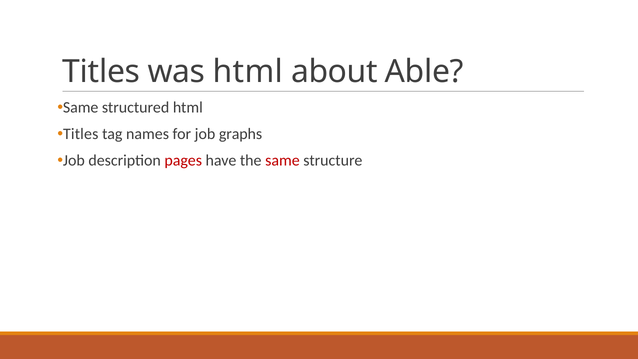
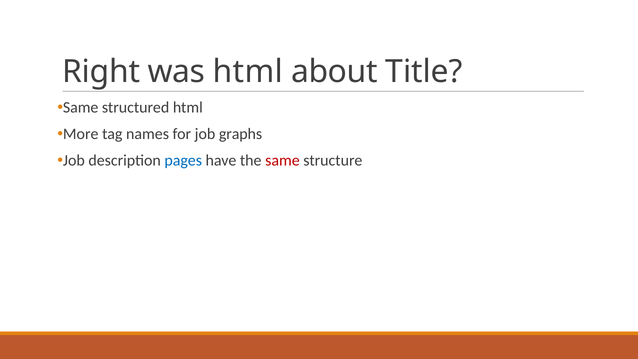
Titles: Titles -> Right (101, 71)
Able: Able -> Title (424, 71)
Titles: Titles -> More (81, 134)
pages colour: red -> blue (183, 161)
